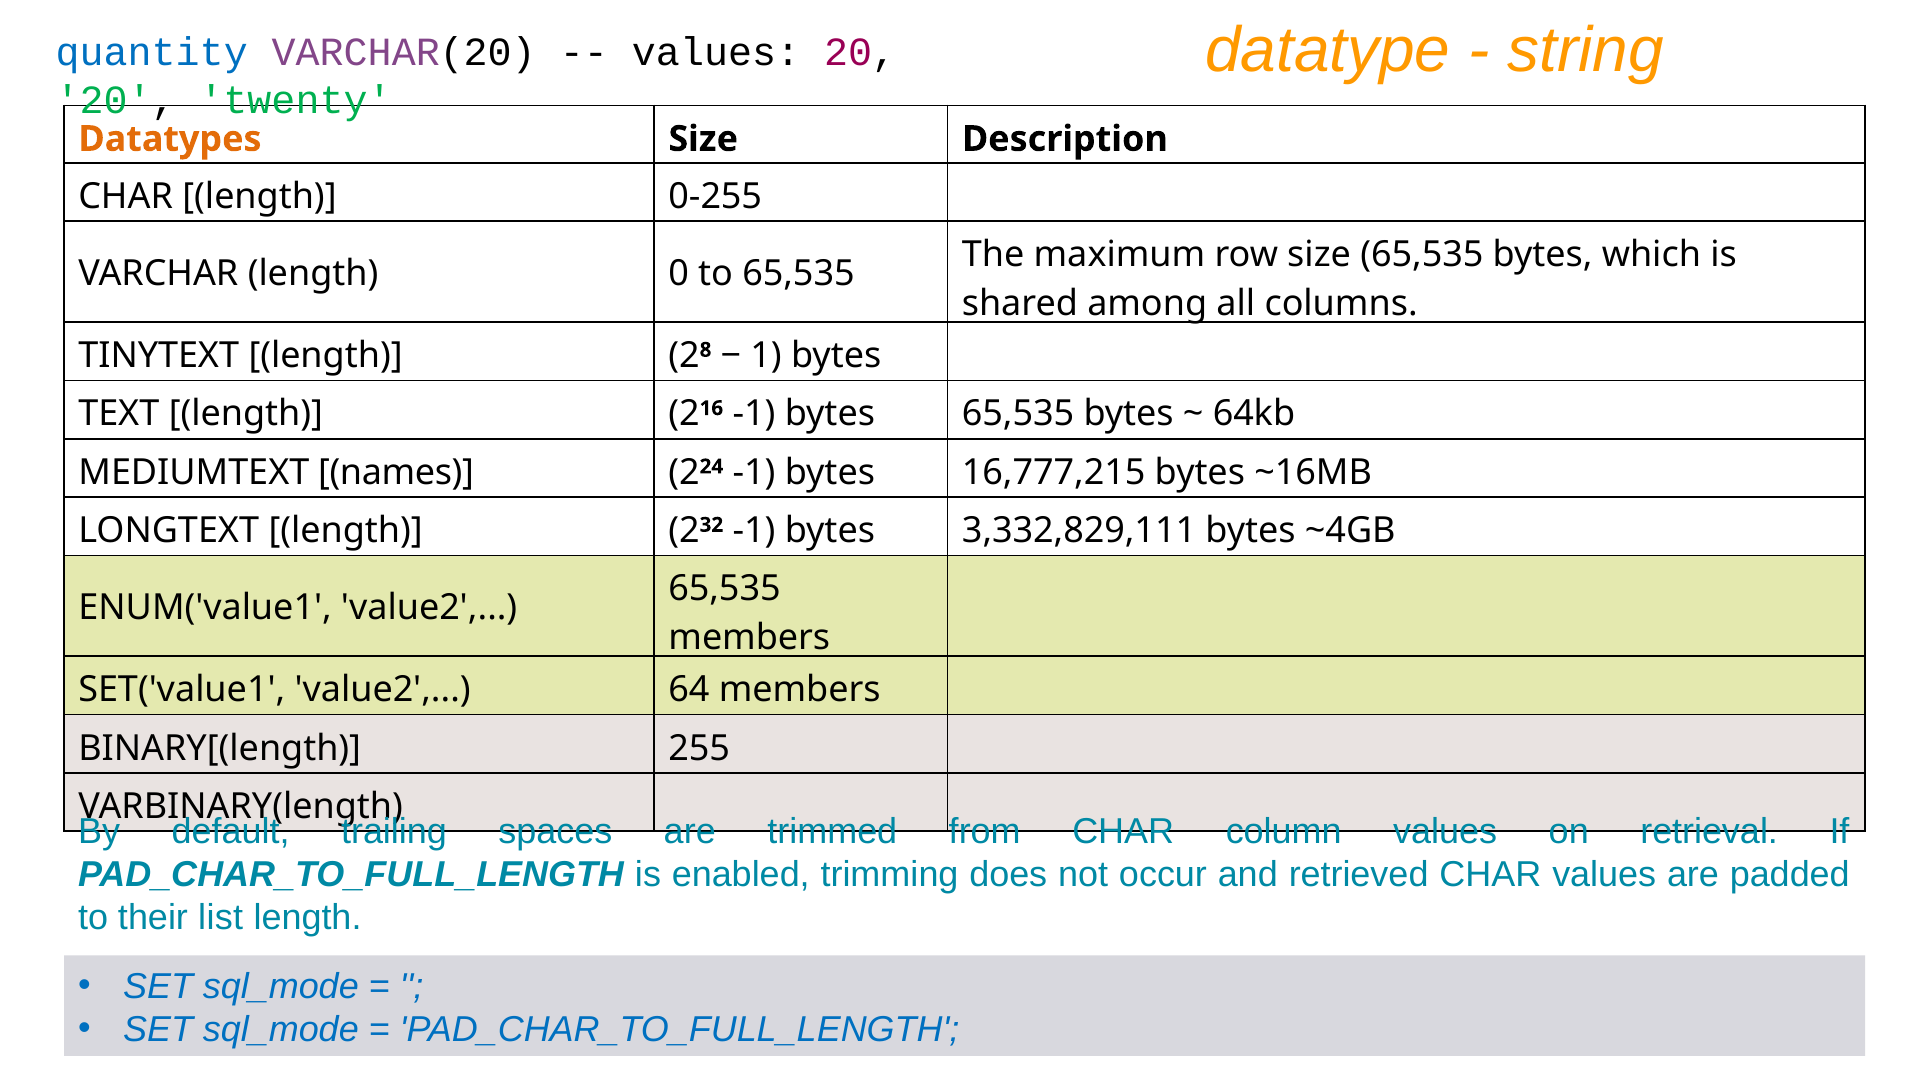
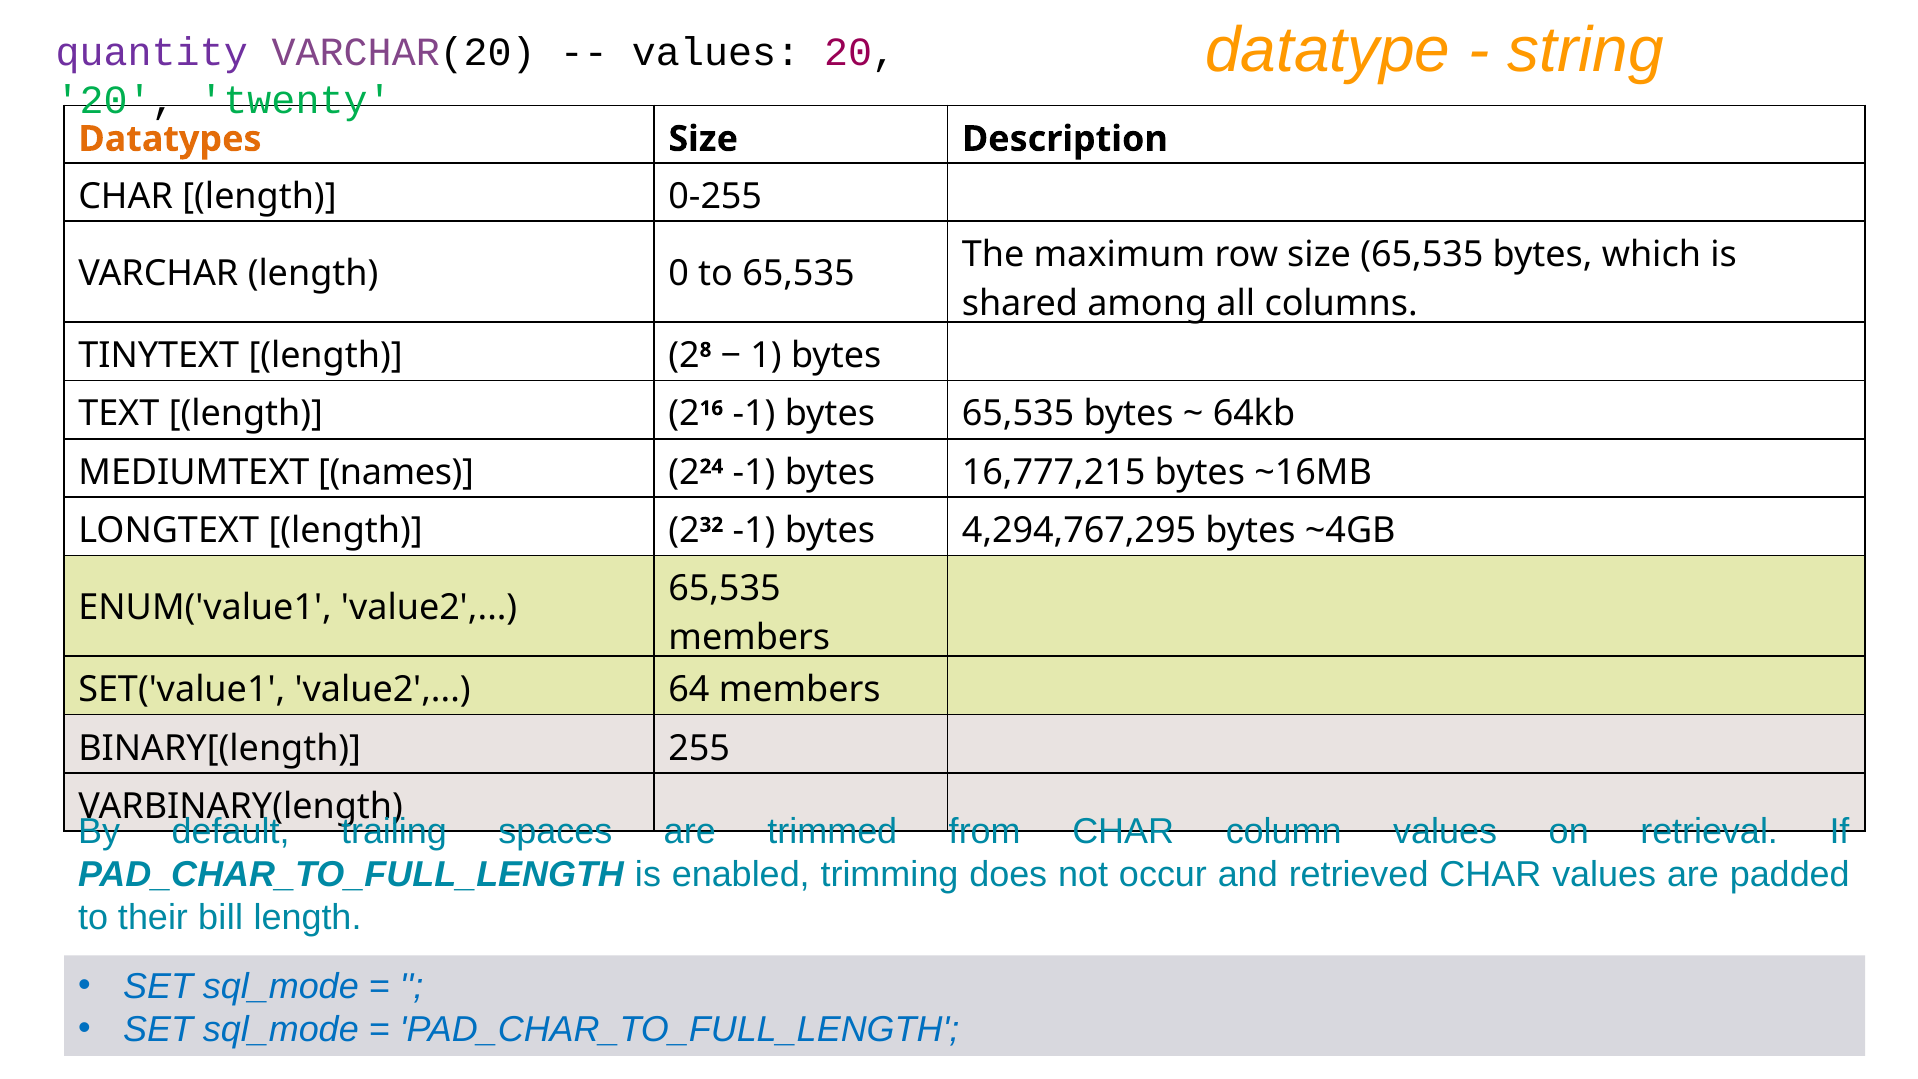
quantity colour: blue -> purple (152, 52)
3,332,829,111: 3,332,829,111 -> 4,294,767,295 (1079, 531)
list: list -> bill (221, 917)
